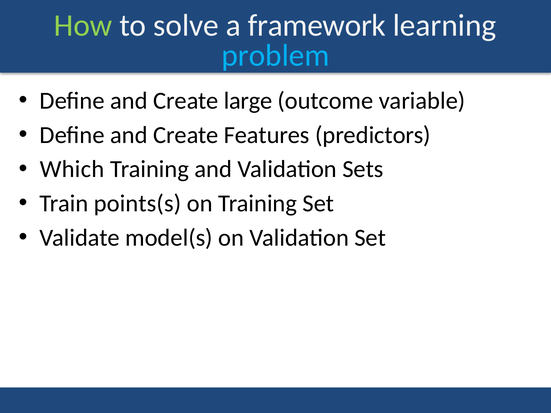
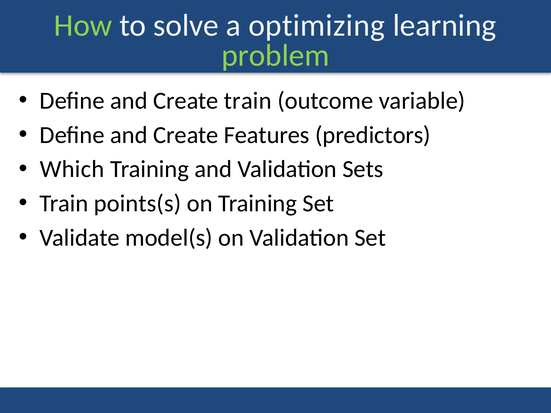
framework: framework -> optimizing (317, 25)
problem colour: light blue -> light green (275, 56)
Create large: large -> train (248, 101)
